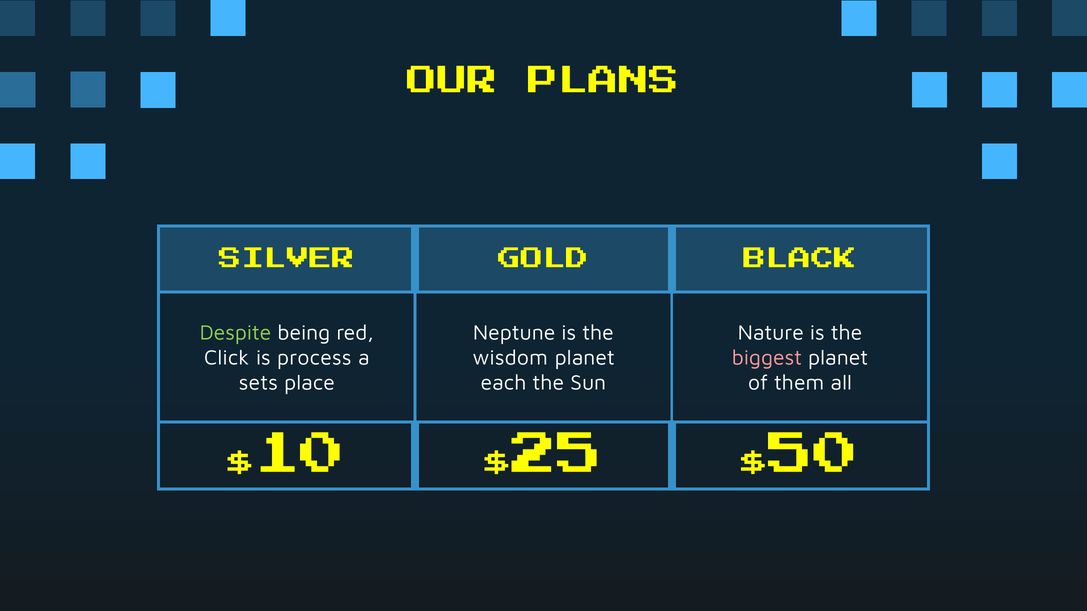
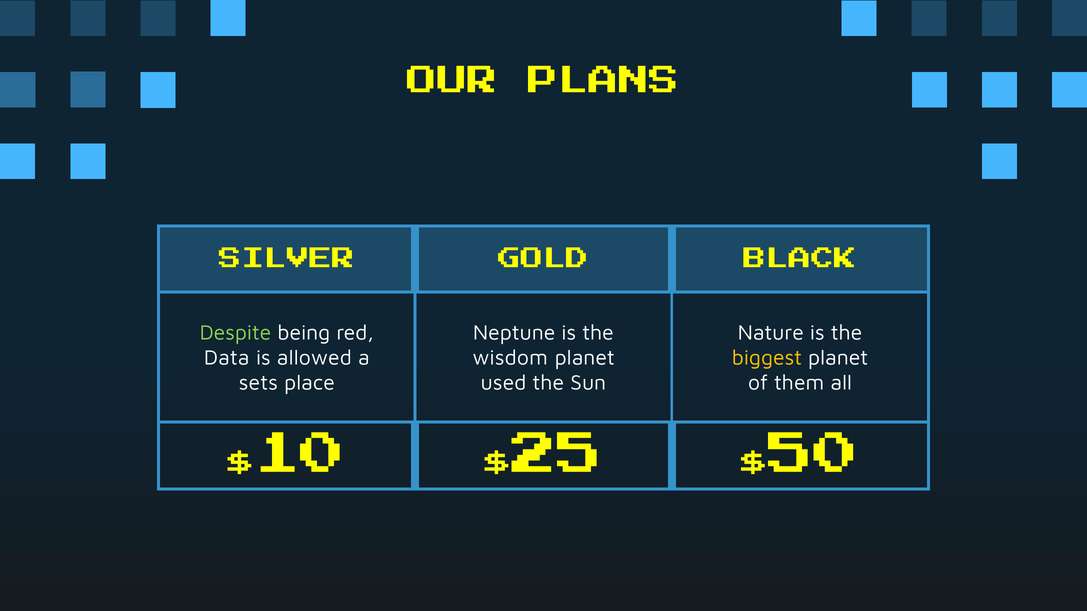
Click: Click -> Data (227, 358)
process: process -> allowed (314, 358)
biggest colour: pink -> yellow (767, 358)
each: each -> used (503, 383)
